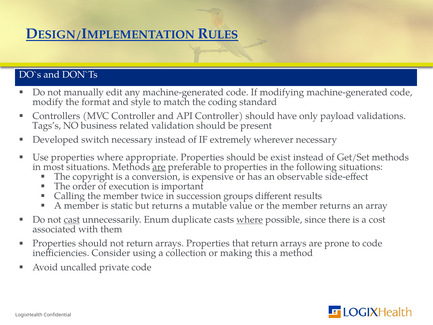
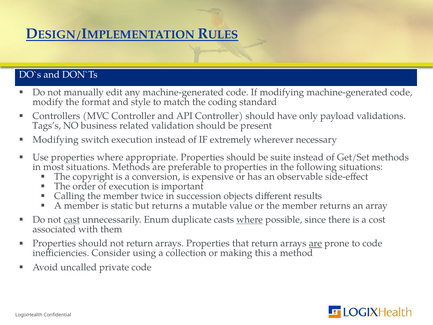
Developed: Developed -> Modifying (56, 140)
switch necessary: necessary -> execution (132, 140)
exist: exist -> suite (281, 157)
are underline: present -> none (159, 167)
groups: groups -> objects (238, 196)
are underline: none -> present (315, 243)
